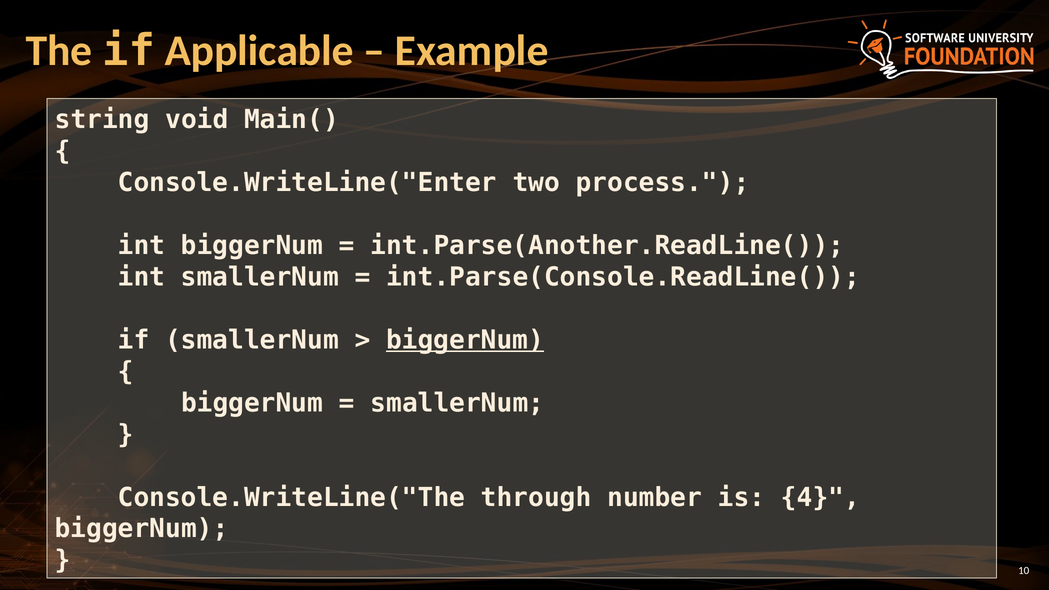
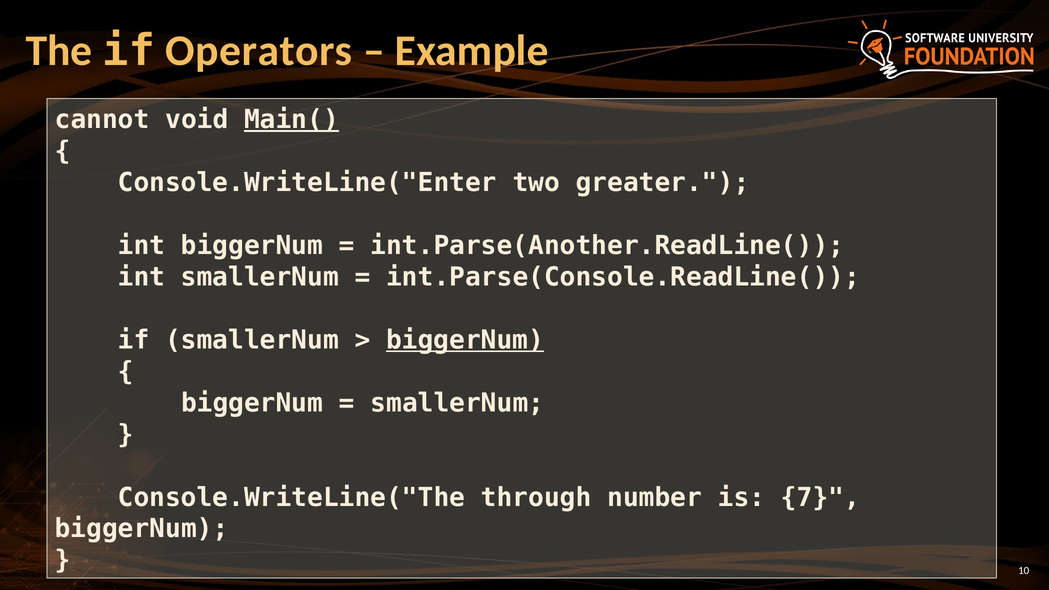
Applicable: Applicable -> Operators (259, 51)
string: string -> cannot (102, 120)
Main( underline: none -> present (291, 120)
process: process -> greater (662, 183)
4: 4 -> 7 (820, 498)
